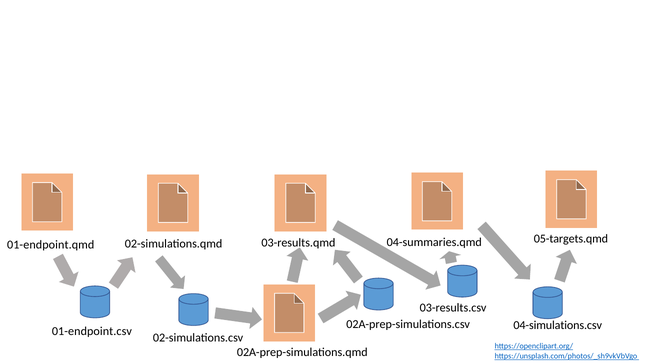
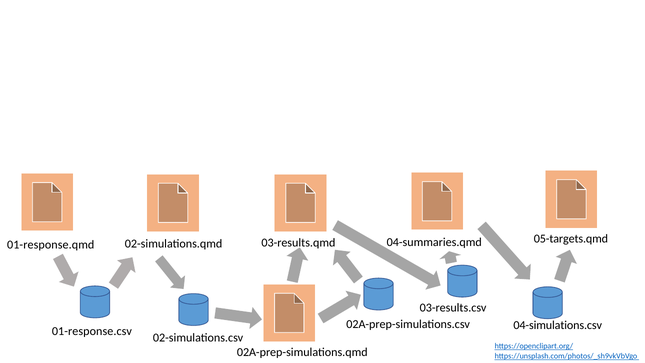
01-endpoint.qmd: 01-endpoint.qmd -> 01-response.qmd (51, 245)
01-endpoint.csv: 01-endpoint.csv -> 01-response.csv (92, 331)
